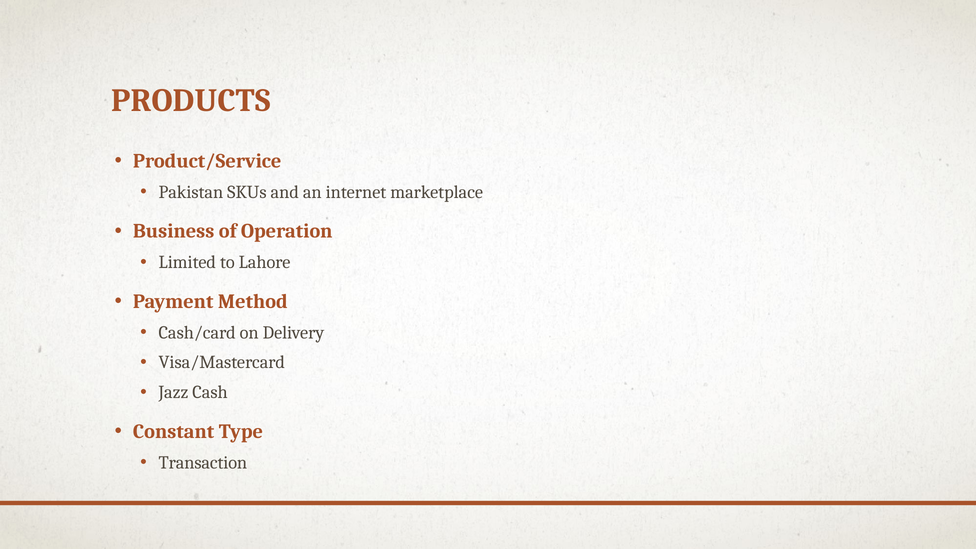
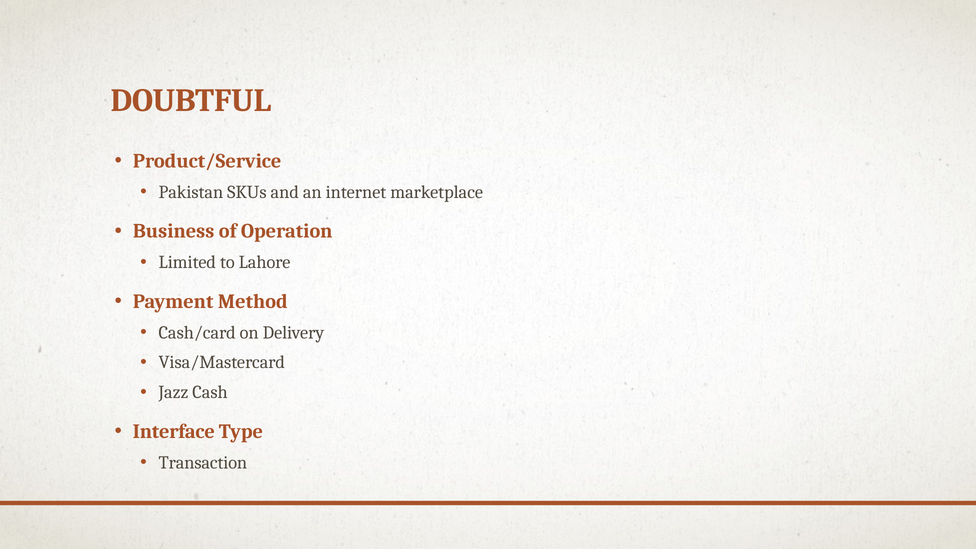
PRODUCTS: PRODUCTS -> DOUBTFUL (191, 101)
Constant: Constant -> Interface (174, 432)
